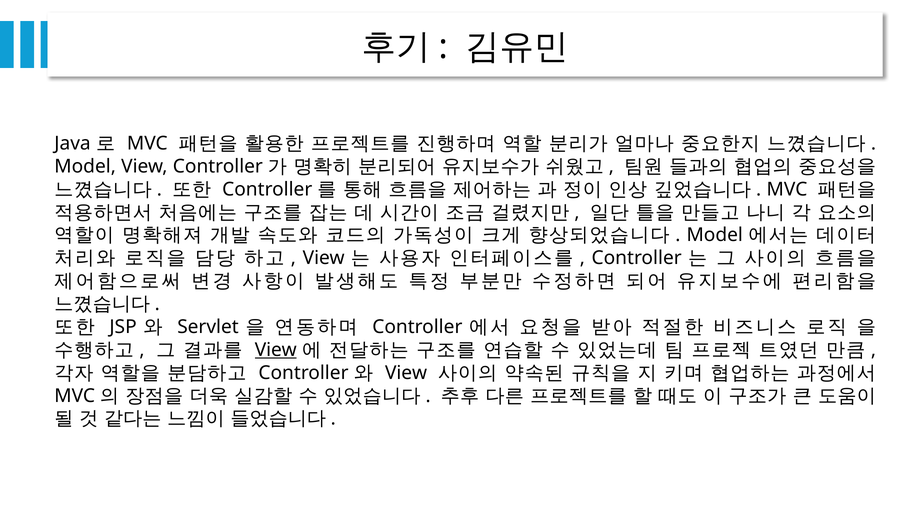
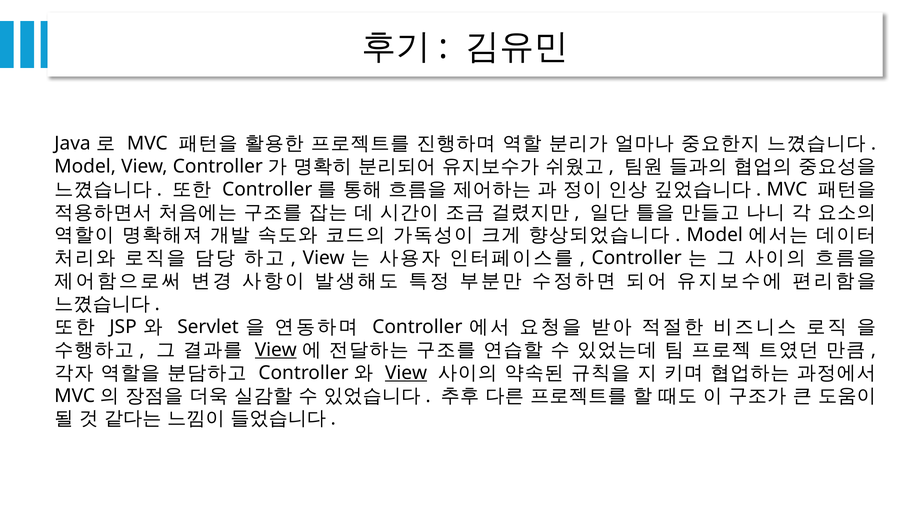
View underline: none -> present (406, 373)
